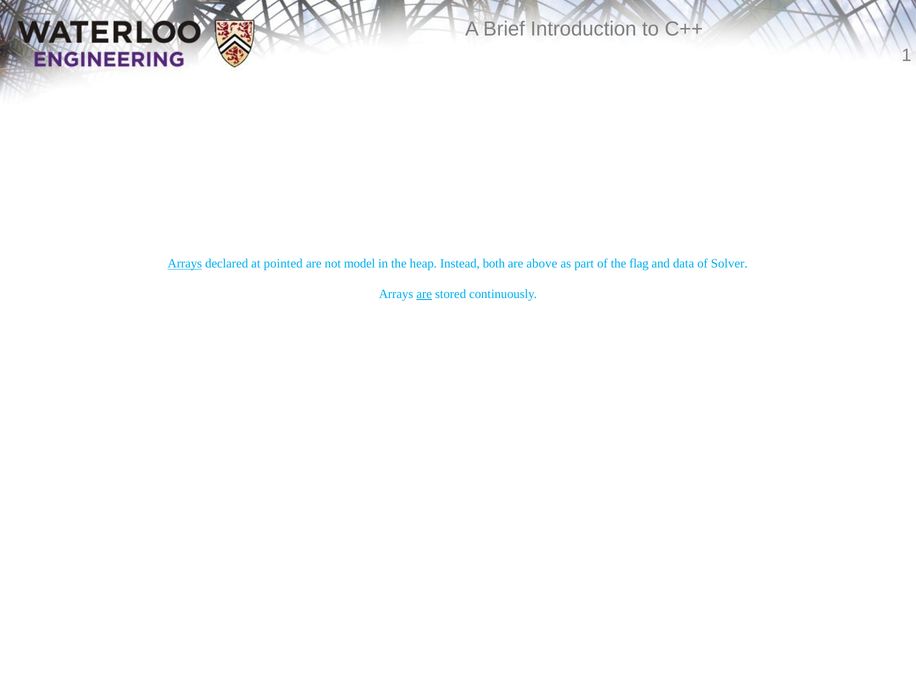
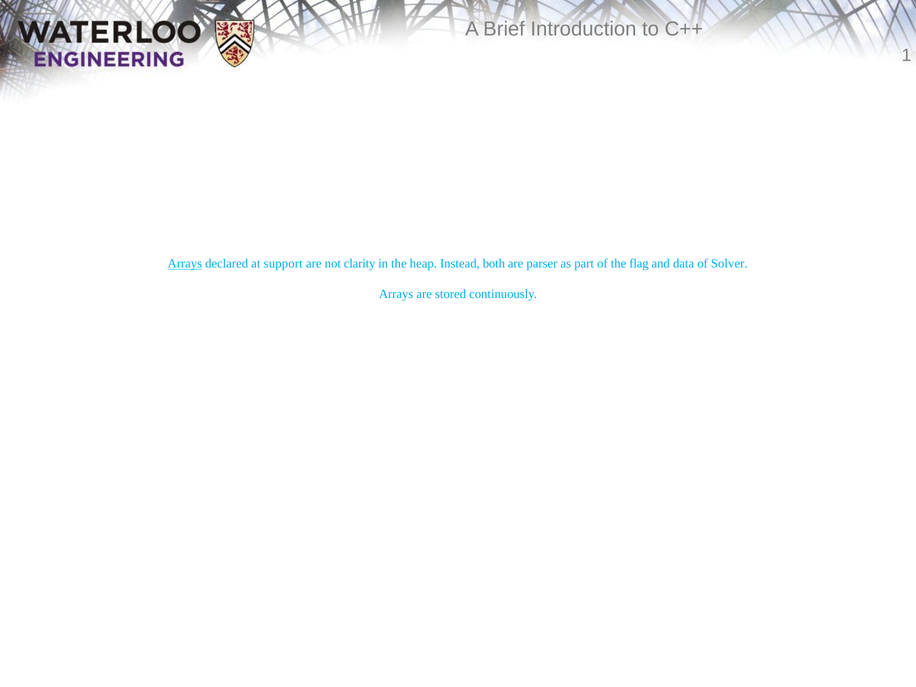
pointed: pointed -> support (283, 264)
model: model -> clarity (360, 264)
above: above -> parser (542, 264)
are underline: present -> none (424, 294)
